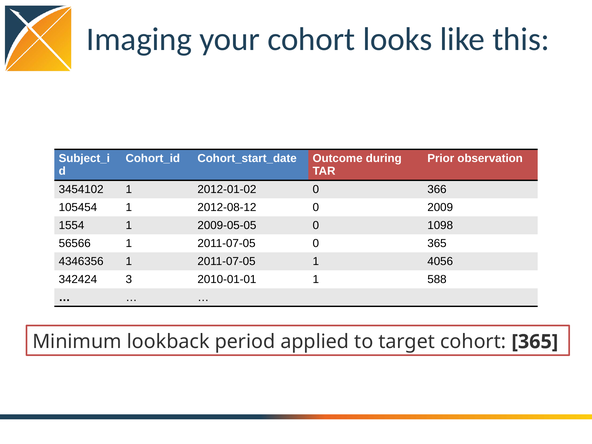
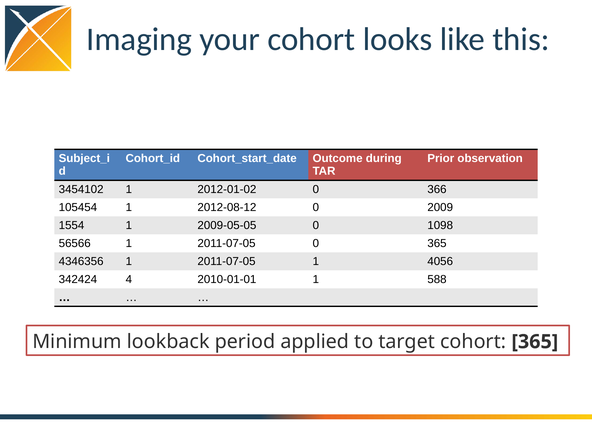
3: 3 -> 4 (129, 279)
